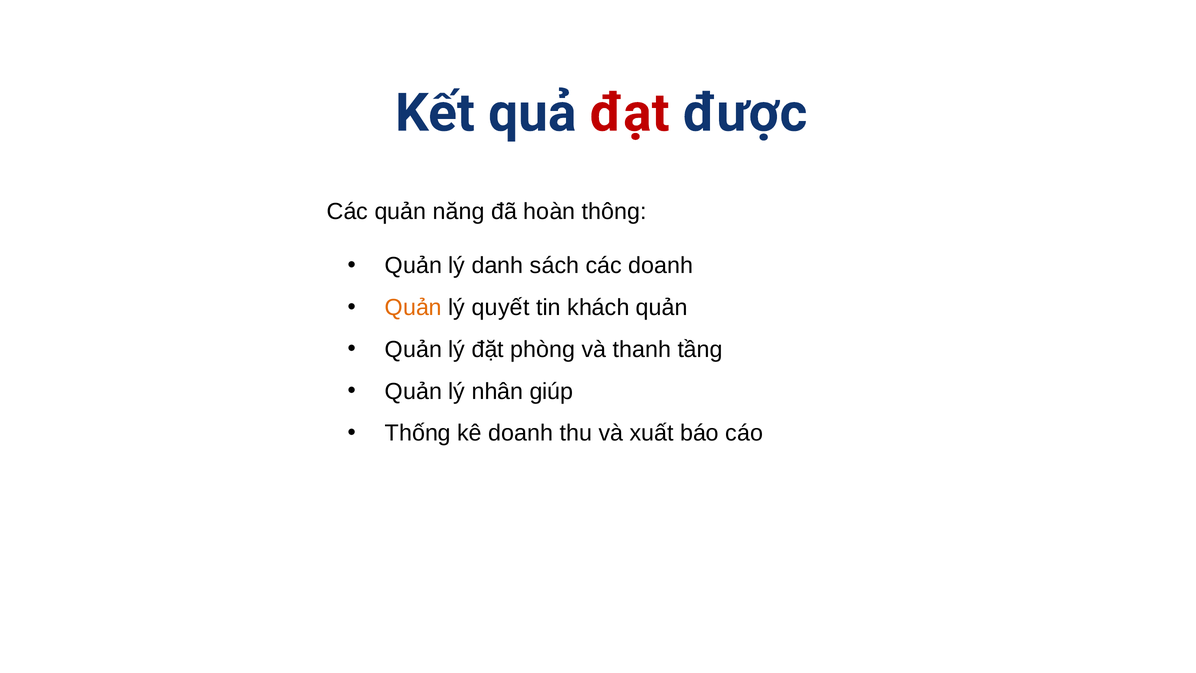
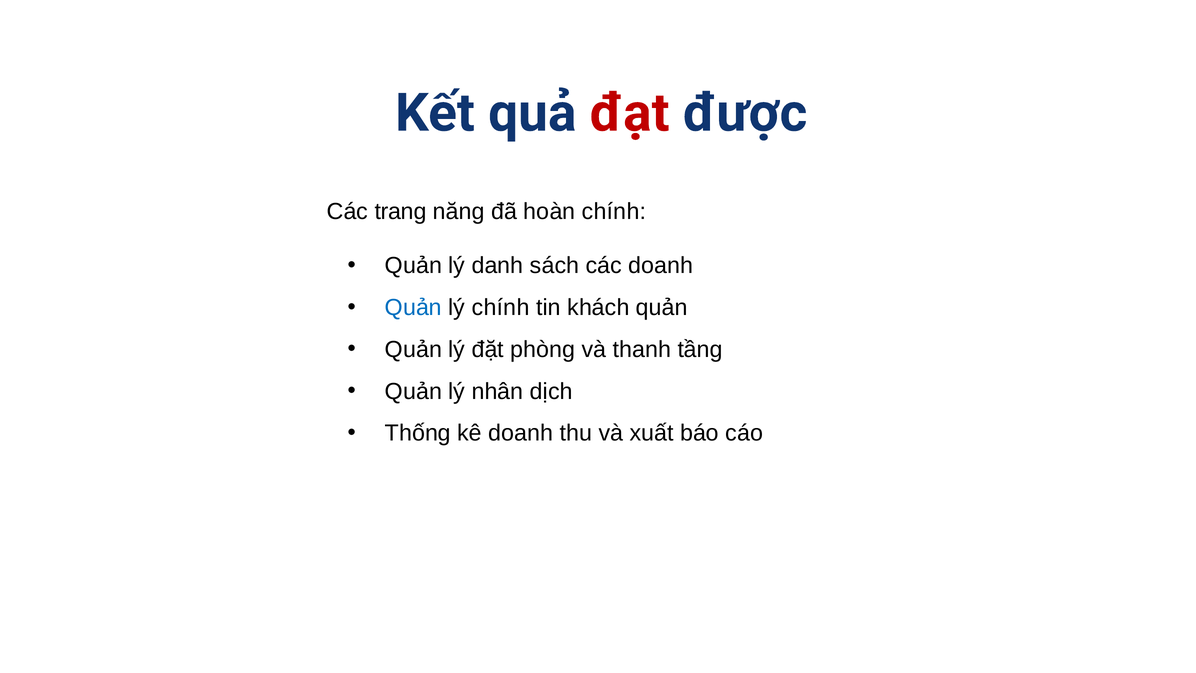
Các quản: quản -> trang (401, 211)
hoàn thông: thông -> chính (614, 211)
Quản colour: orange -> blue (413, 308)
lý quyết: quyết -> chính (501, 308)
giúp: giúp -> dịch (551, 391)
